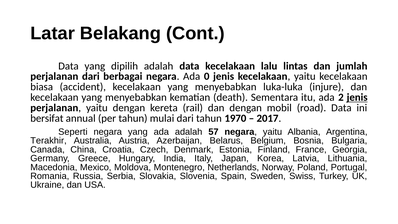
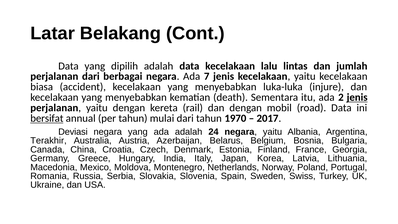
0: 0 -> 7 (207, 76)
bersifat underline: none -> present (47, 118)
Seperti: Seperti -> Deviasi (73, 132)
57: 57 -> 24 (213, 132)
